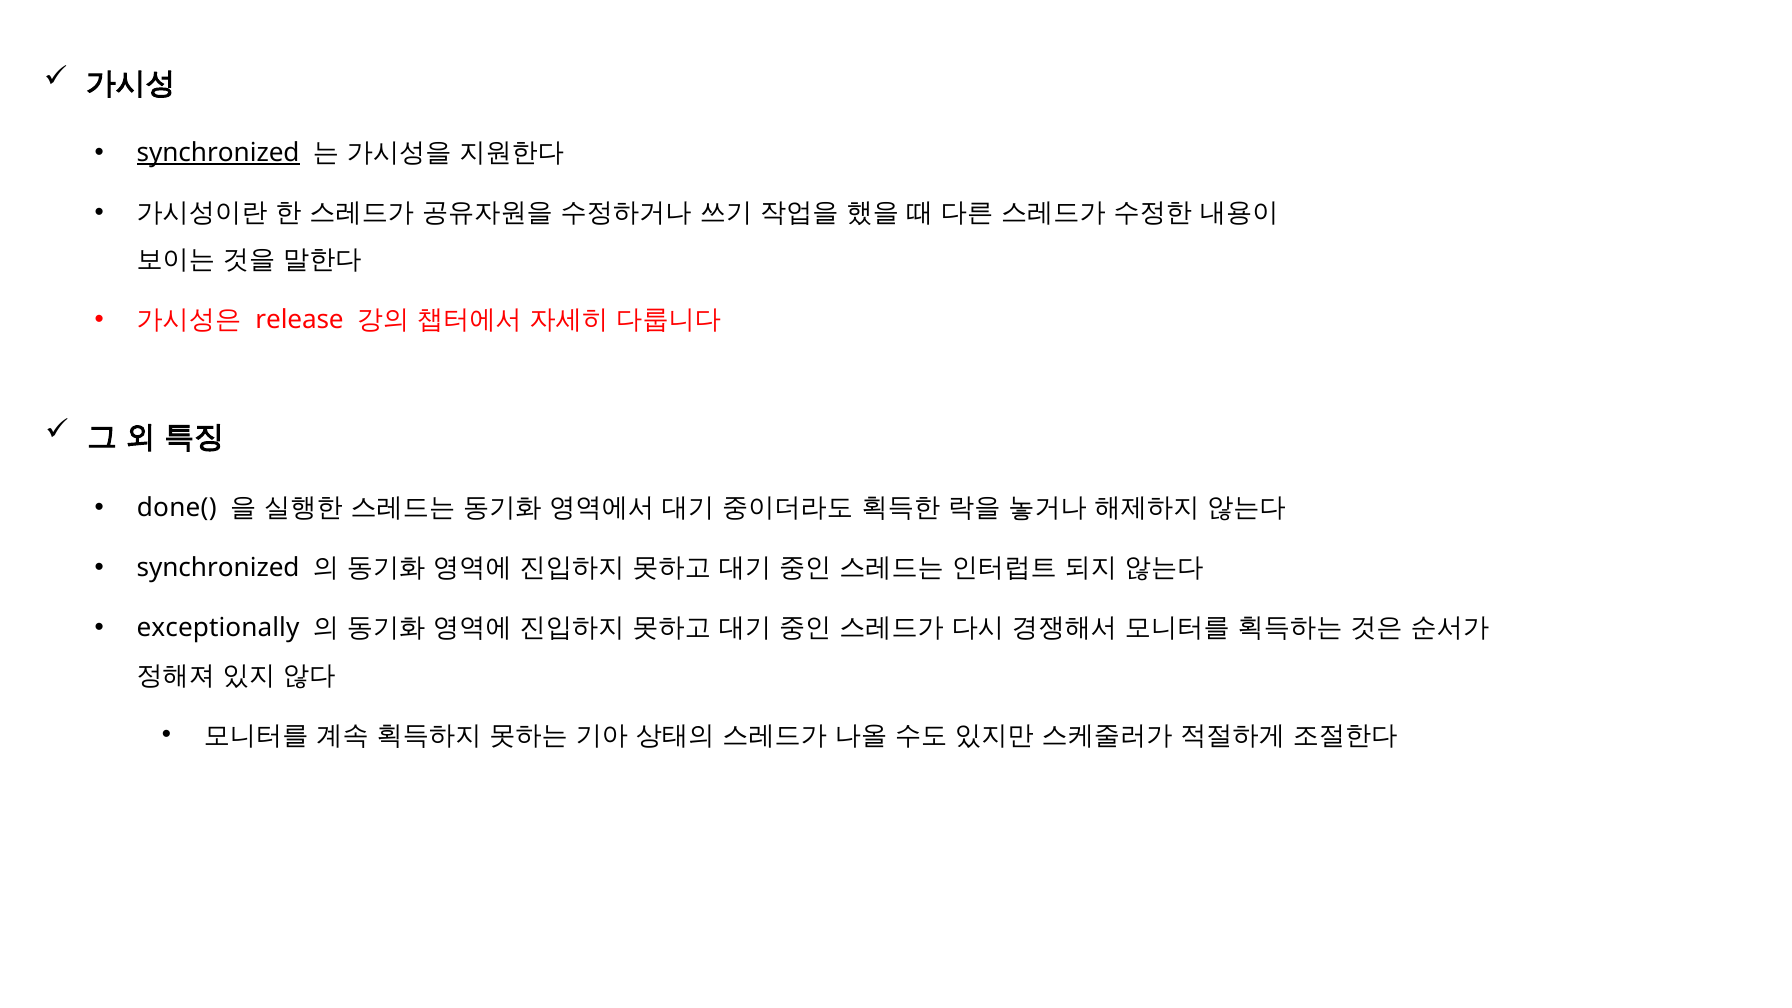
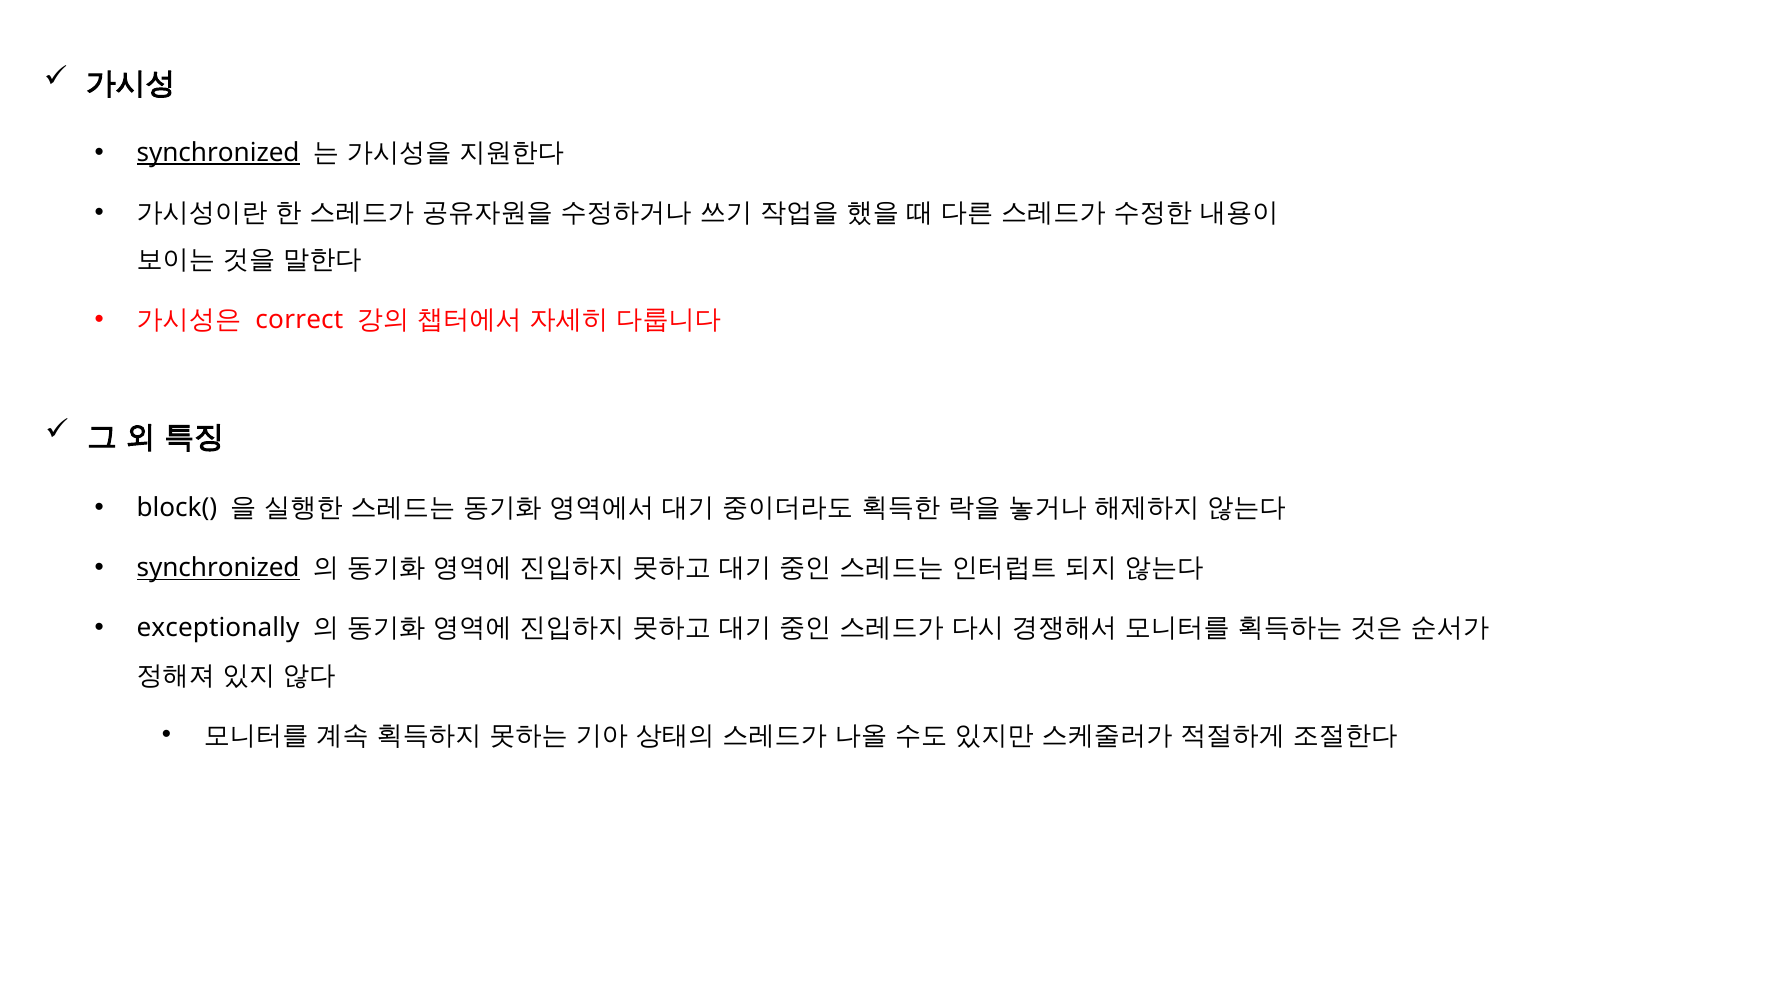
release: release -> correct (299, 320)
done(: done( -> block( (177, 508)
synchronized underline: none -> present (218, 568)
